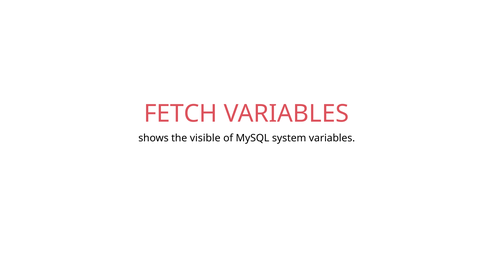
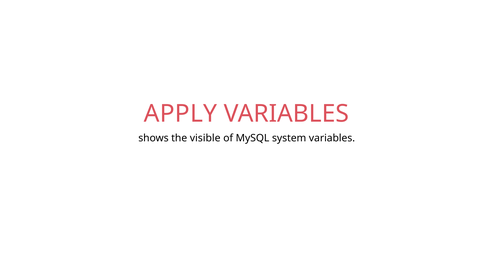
FETCH: FETCH -> APPLY (181, 114)
